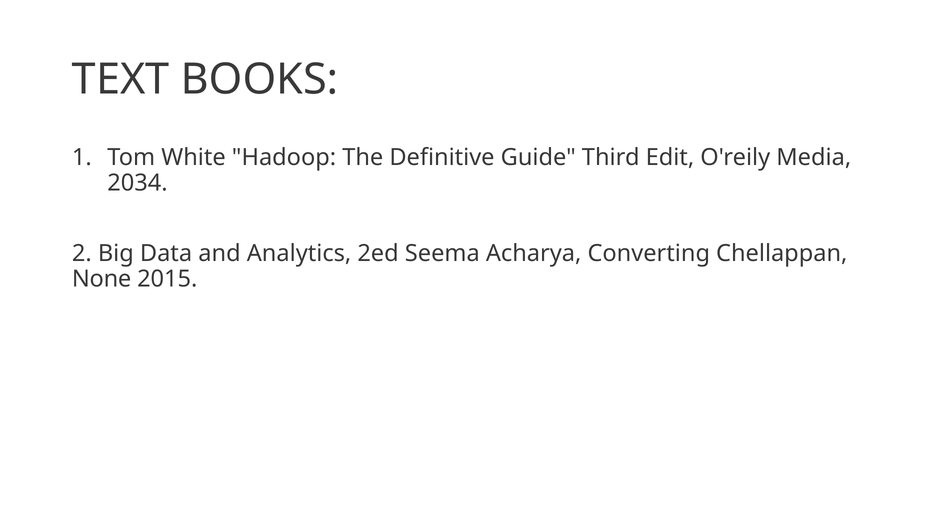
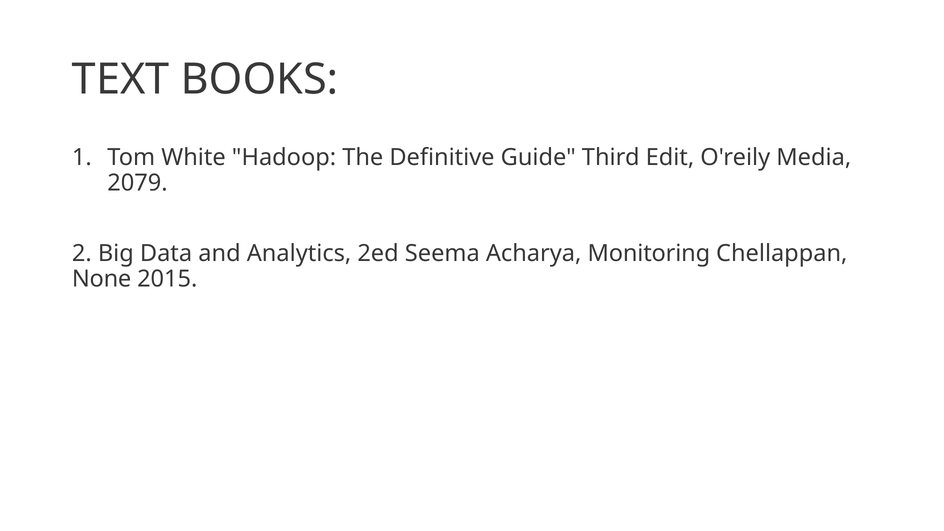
2034: 2034 -> 2079 (137, 183)
Converting: Converting -> Monitoring (649, 254)
